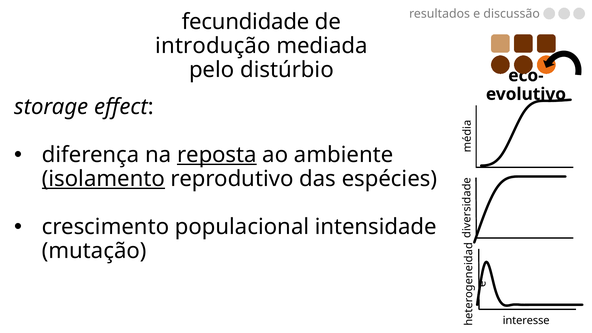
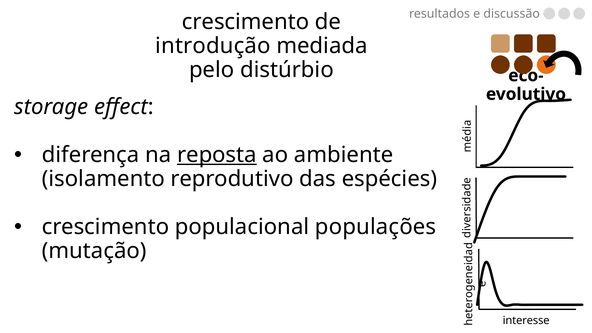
fecundidade: fecundidade -> crescimento (245, 22)
isolamento underline: present -> none (103, 179)
intensidade: intensidade -> populações (376, 227)
